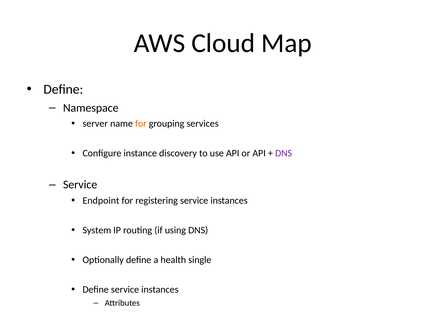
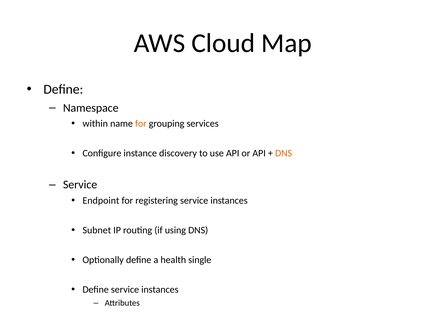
server: server -> within (95, 124)
DNS colour: purple -> orange (284, 154)
System: System -> Subnet (97, 231)
